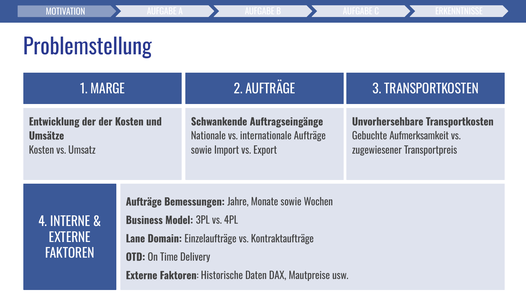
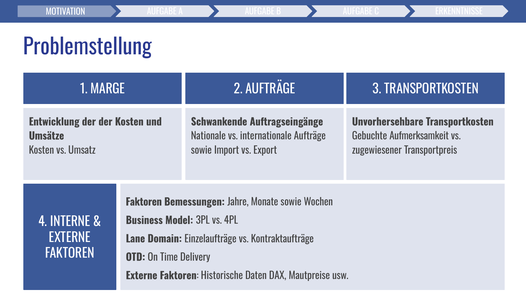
Aufträge: Aufträge -> Faktoren (144, 202)
